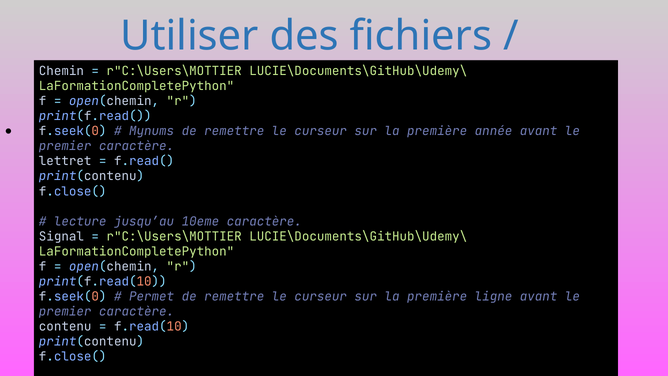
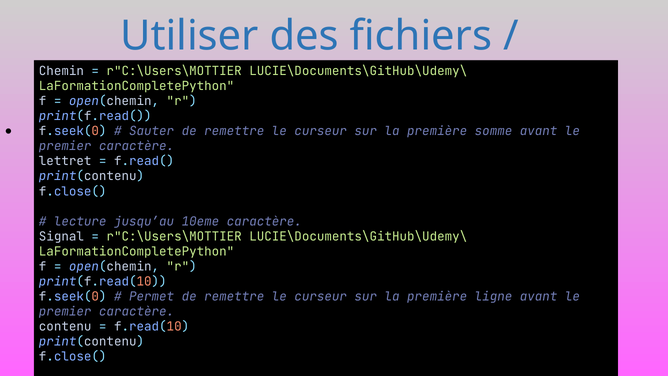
Mynums: Mynums -> Sauter (152, 131)
année: année -> somme (494, 131)
